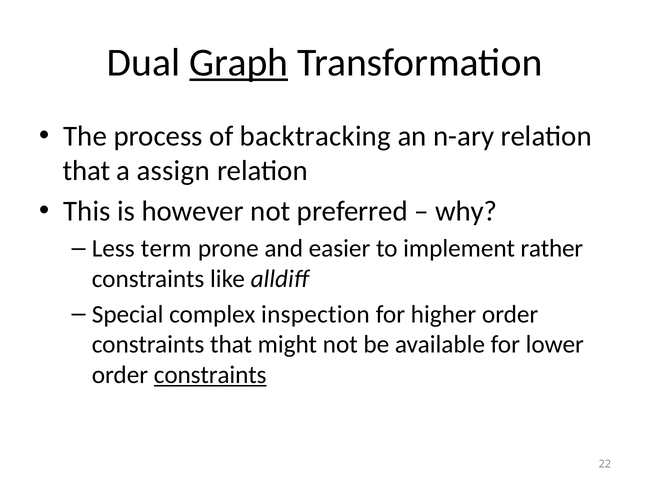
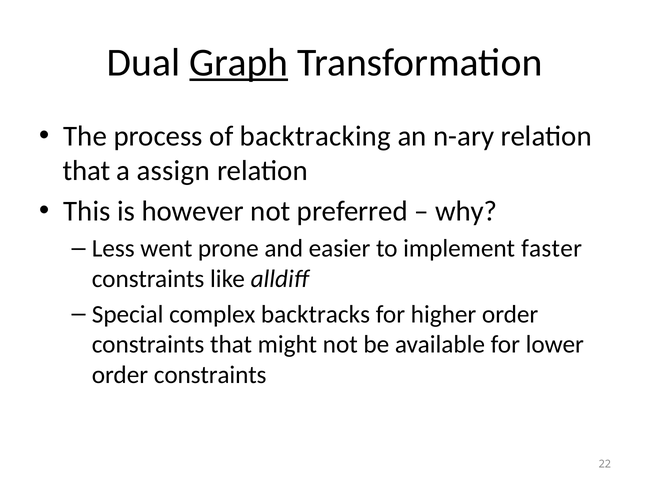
term: term -> went (166, 249)
rather: rather -> faster (552, 249)
inspection: inspection -> backtracks (315, 315)
constraints underline: present -> none (210, 375)
